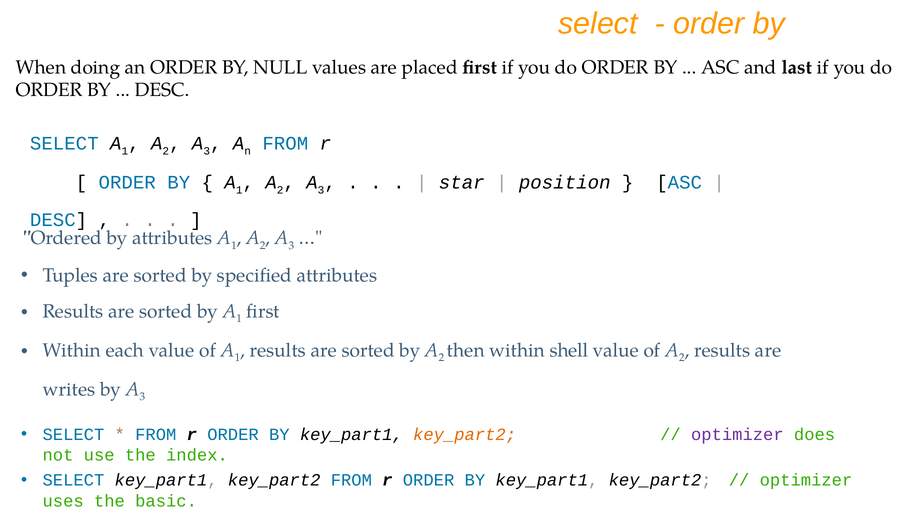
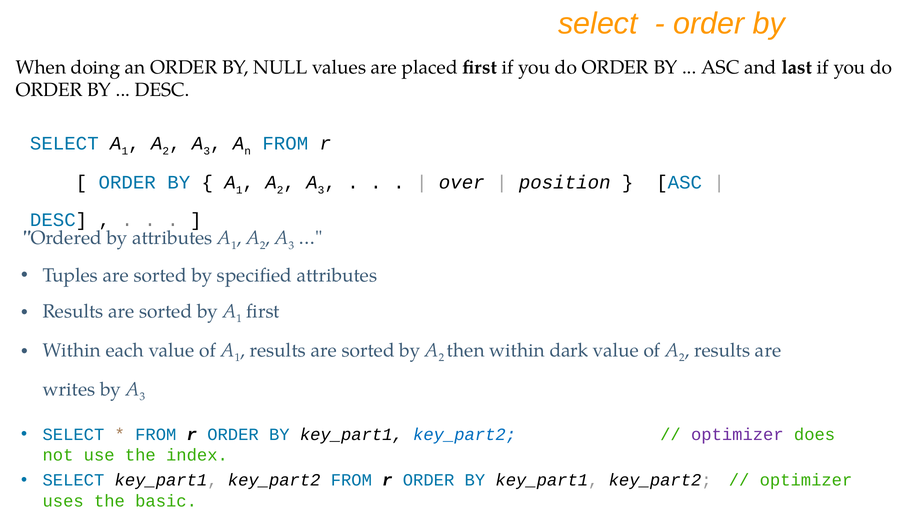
star: star -> over (462, 183)
shell: shell -> dark (569, 350)
key_part2 colour: orange -> blue (465, 434)
